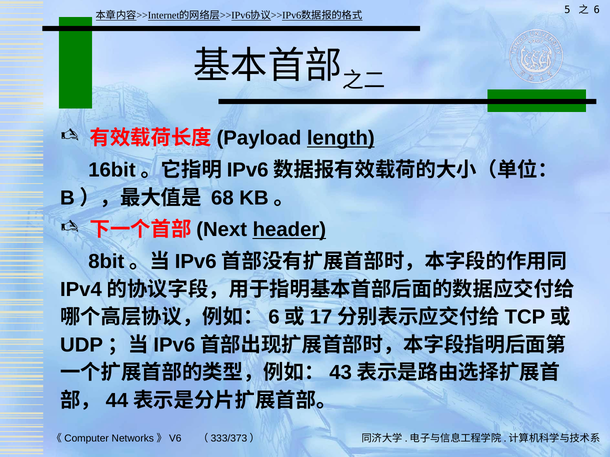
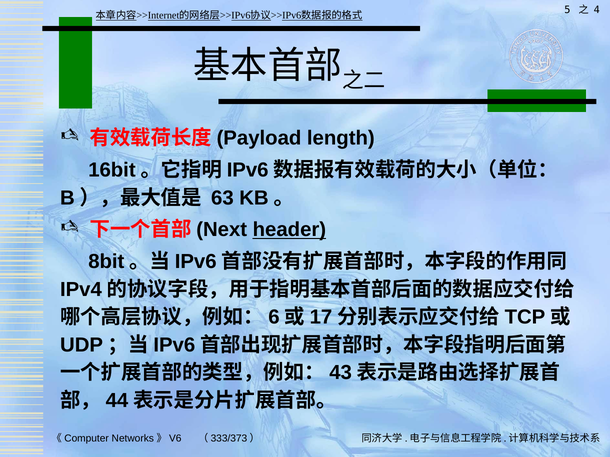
6: 6 -> 4 (597, 10)
length underline: present -> none (341, 138)
68: 68 -> 63 (222, 198)
